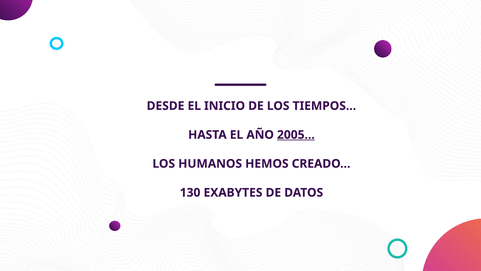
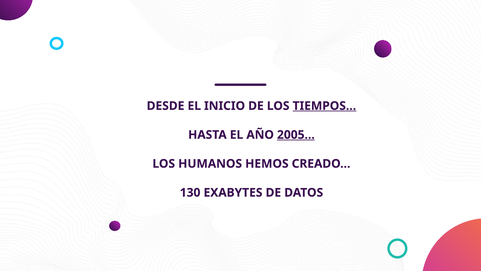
TIEMPOS… underline: none -> present (324, 106)
